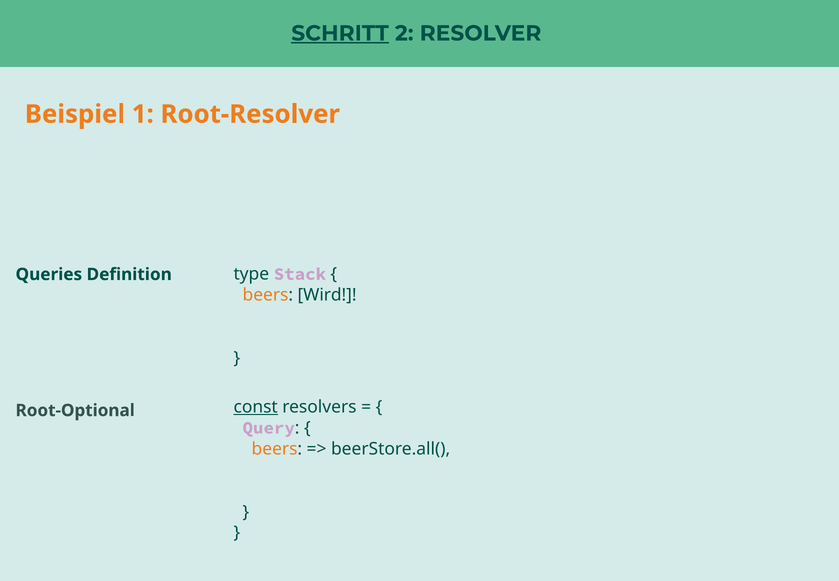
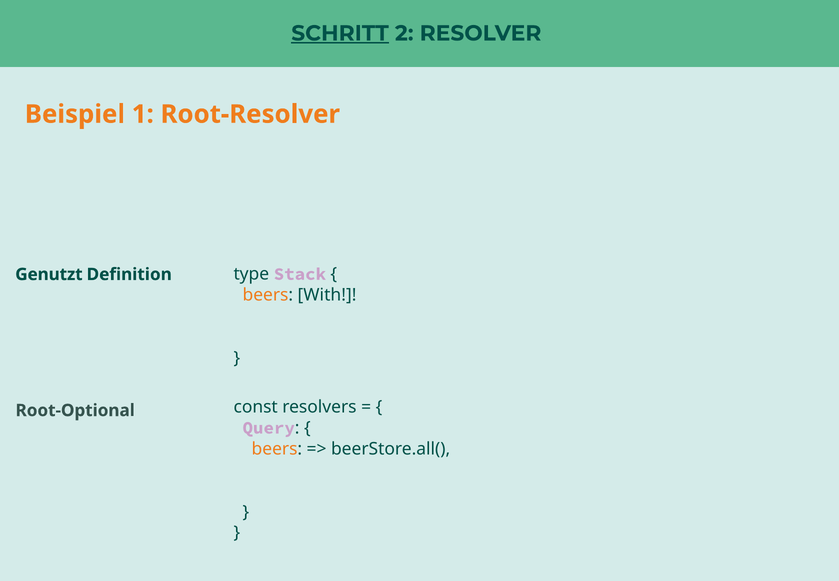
Queries: Queries -> Genutzt (49, 274)
Wird: Wird -> With (327, 295)
const underline: present -> none (256, 407)
